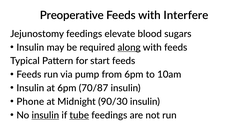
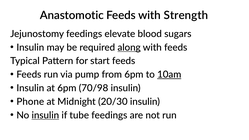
Preoperative: Preoperative -> Anastomotic (72, 15)
Interfere: Interfere -> Strength (186, 15)
10am underline: none -> present (169, 75)
70/87: 70/87 -> 70/98 (94, 88)
90/30: 90/30 -> 20/30 (113, 102)
tube underline: present -> none (79, 115)
